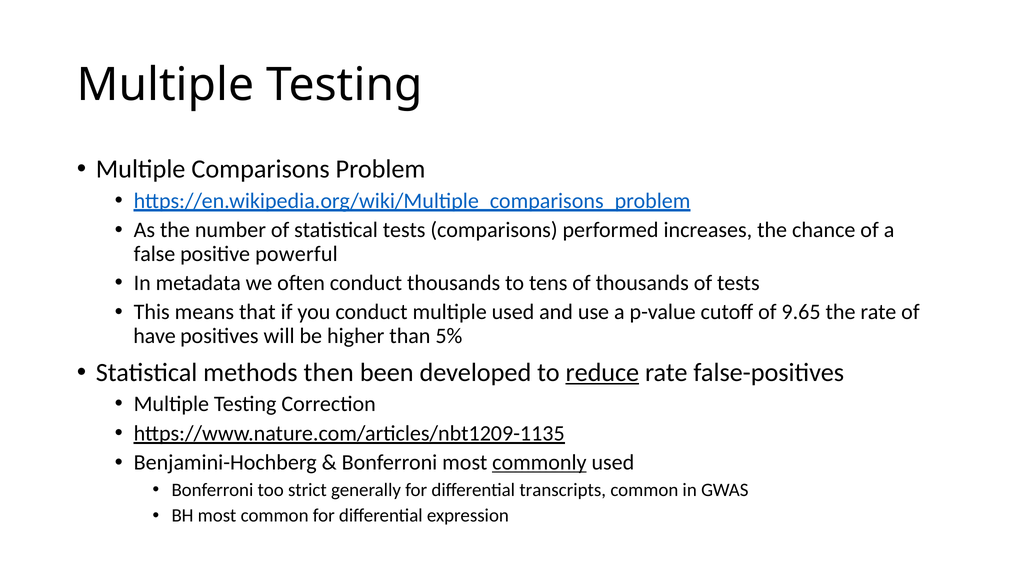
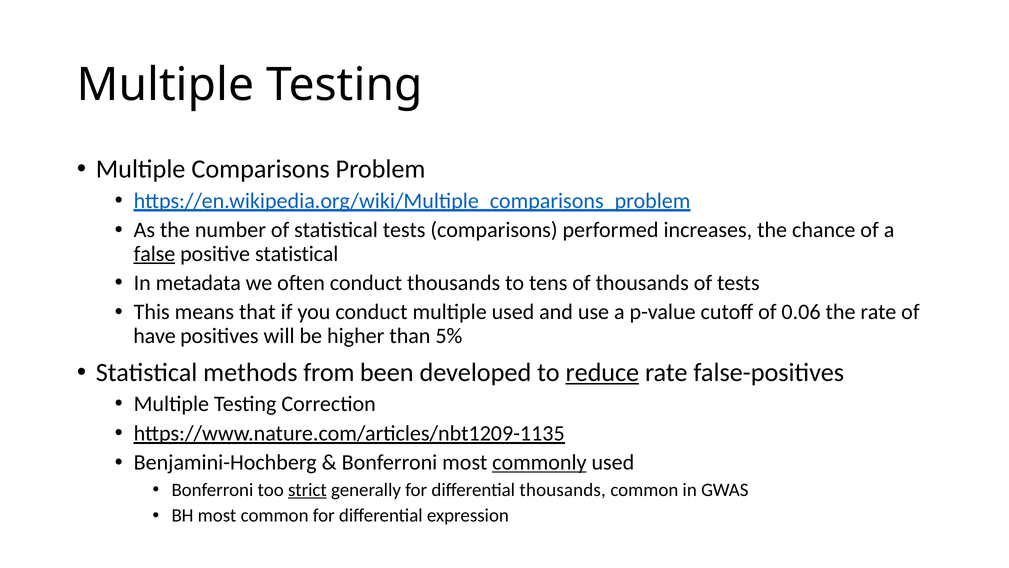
false underline: none -> present (154, 254)
positive powerful: powerful -> statistical (297, 254)
9.65: 9.65 -> 0.06 (801, 312)
then: then -> from (329, 372)
strict underline: none -> present (307, 490)
differential transcripts: transcripts -> thousands (563, 490)
